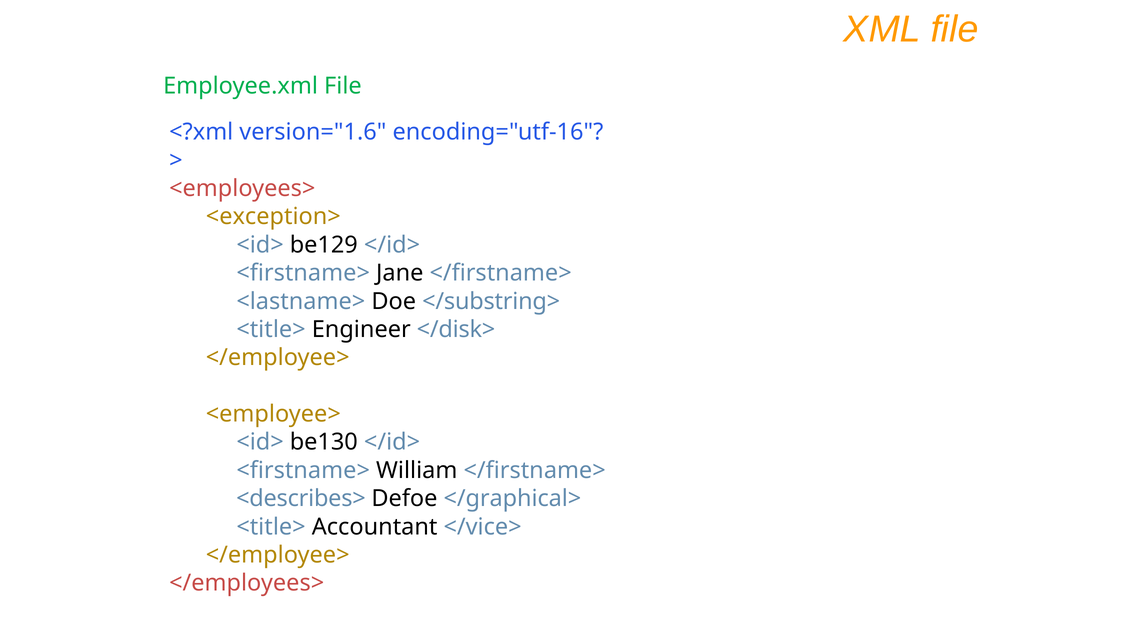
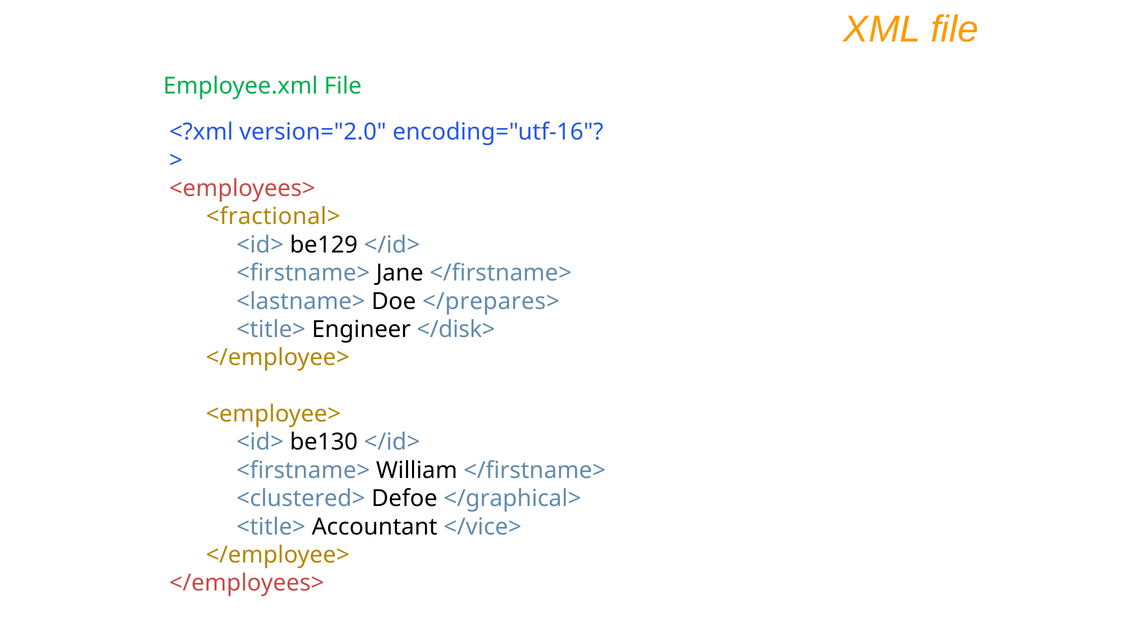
version="1.6: version="1.6 -> version="2.0 (313, 132)
<exception>: <exception> -> <fractional> (273, 217)
</substring>: </substring> -> </prepares> (491, 302)
<describes>: <describes> -> <clustered> (301, 499)
